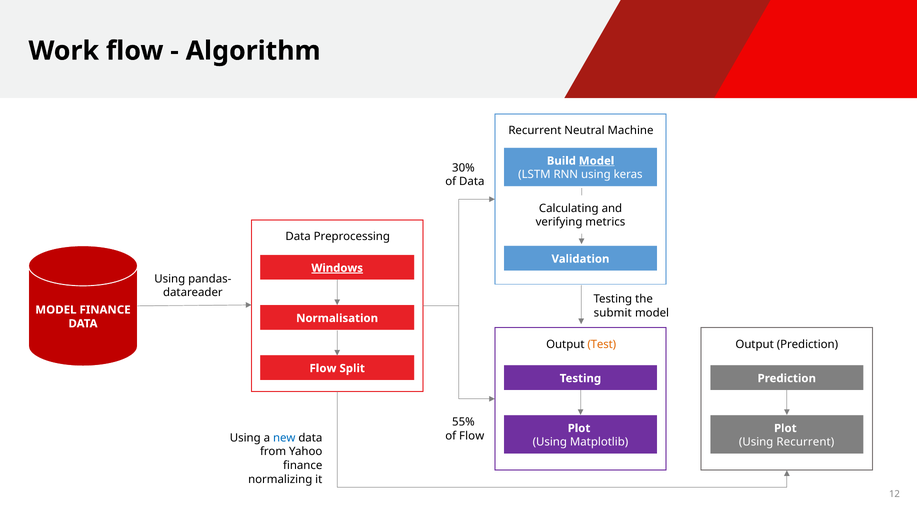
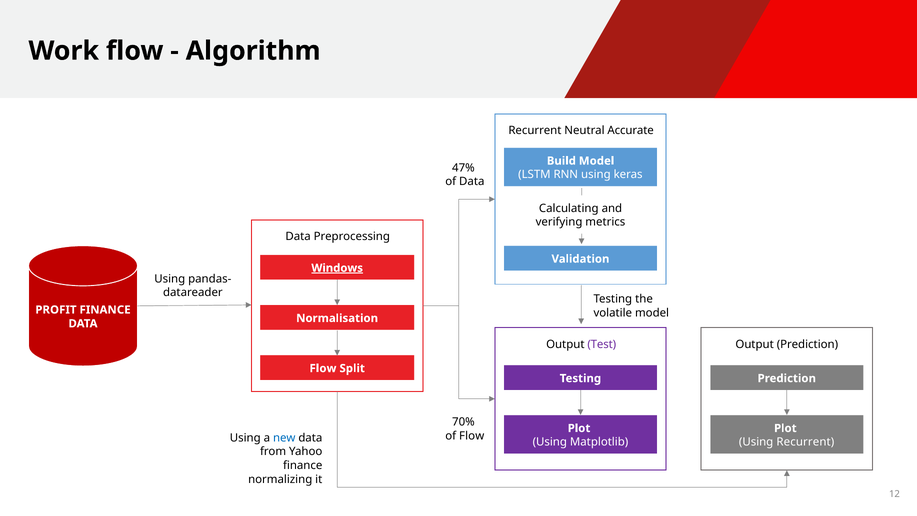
Machine: Machine -> Accurate (631, 130)
Model underline: present -> none (597, 161)
30%: 30% -> 47% (463, 168)
MODEL: MODEL -> PROFIT (56, 310)
submit: submit -> volatile (613, 313)
Test colour: orange -> purple (602, 344)
55%: 55% -> 70% (463, 422)
